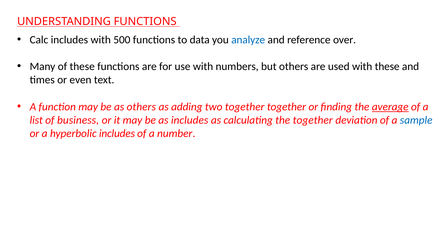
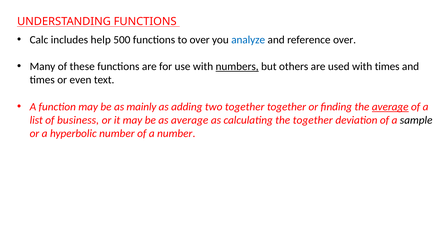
includes with: with -> help (101, 40)
to data: data -> over (200, 40)
numbers underline: none -> present (237, 67)
with these: these -> times (387, 67)
as others: others -> mainly (141, 107)
as includes: includes -> average (190, 120)
sample colour: blue -> black (416, 120)
hyperbolic includes: includes -> number (117, 134)
